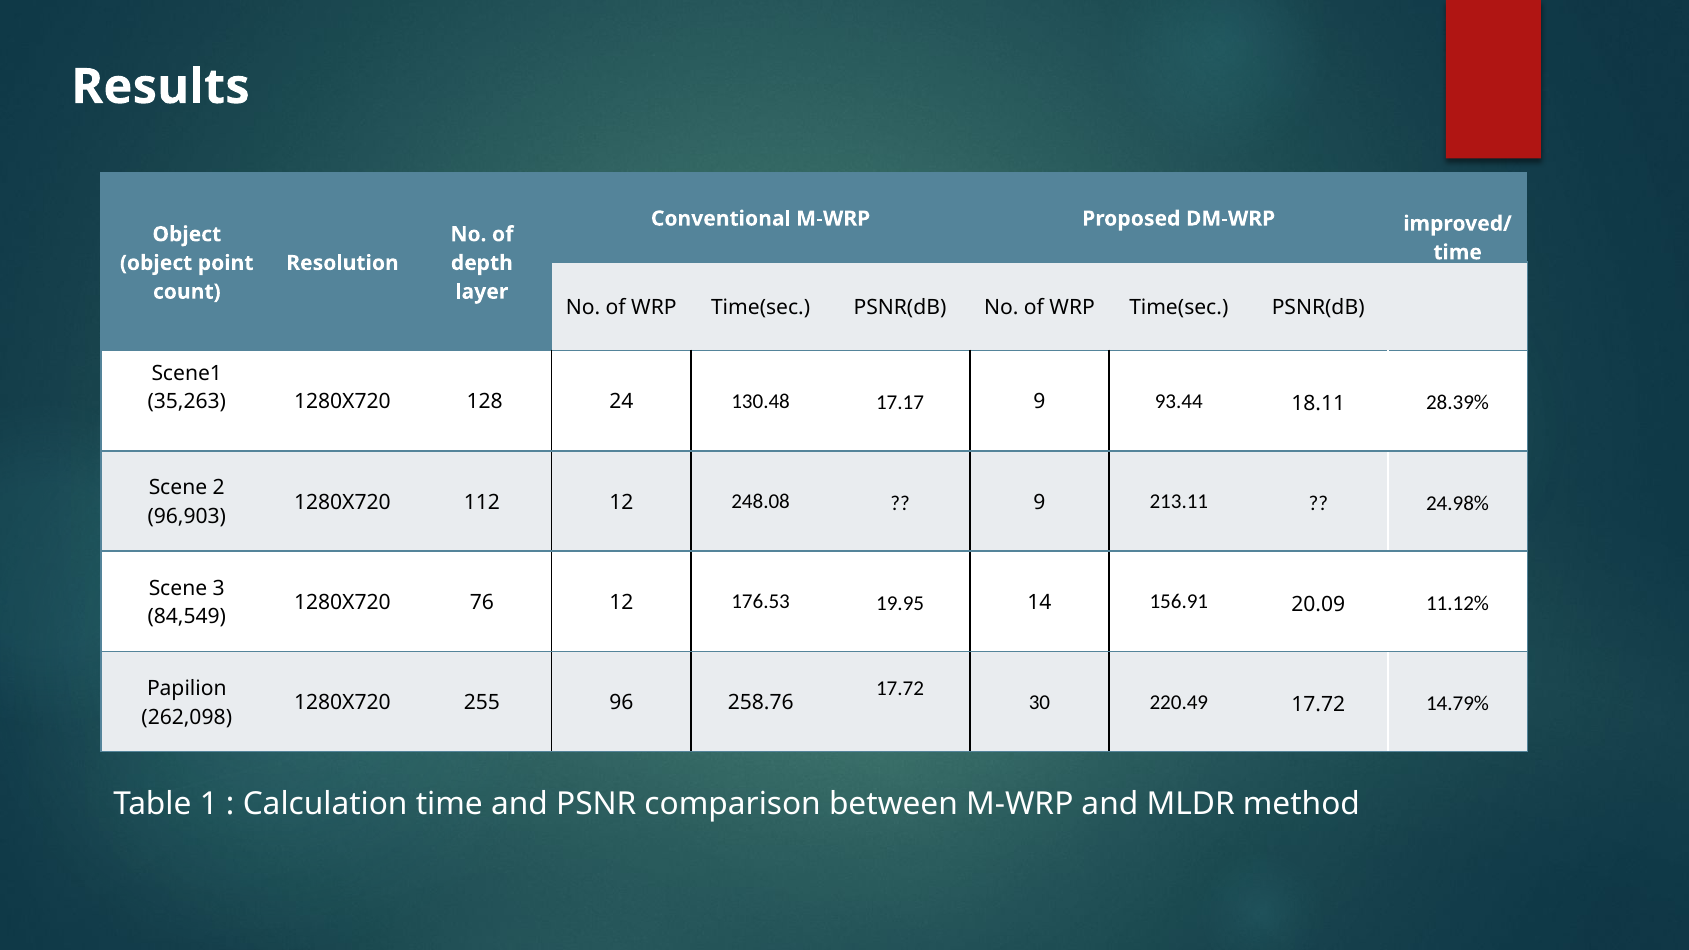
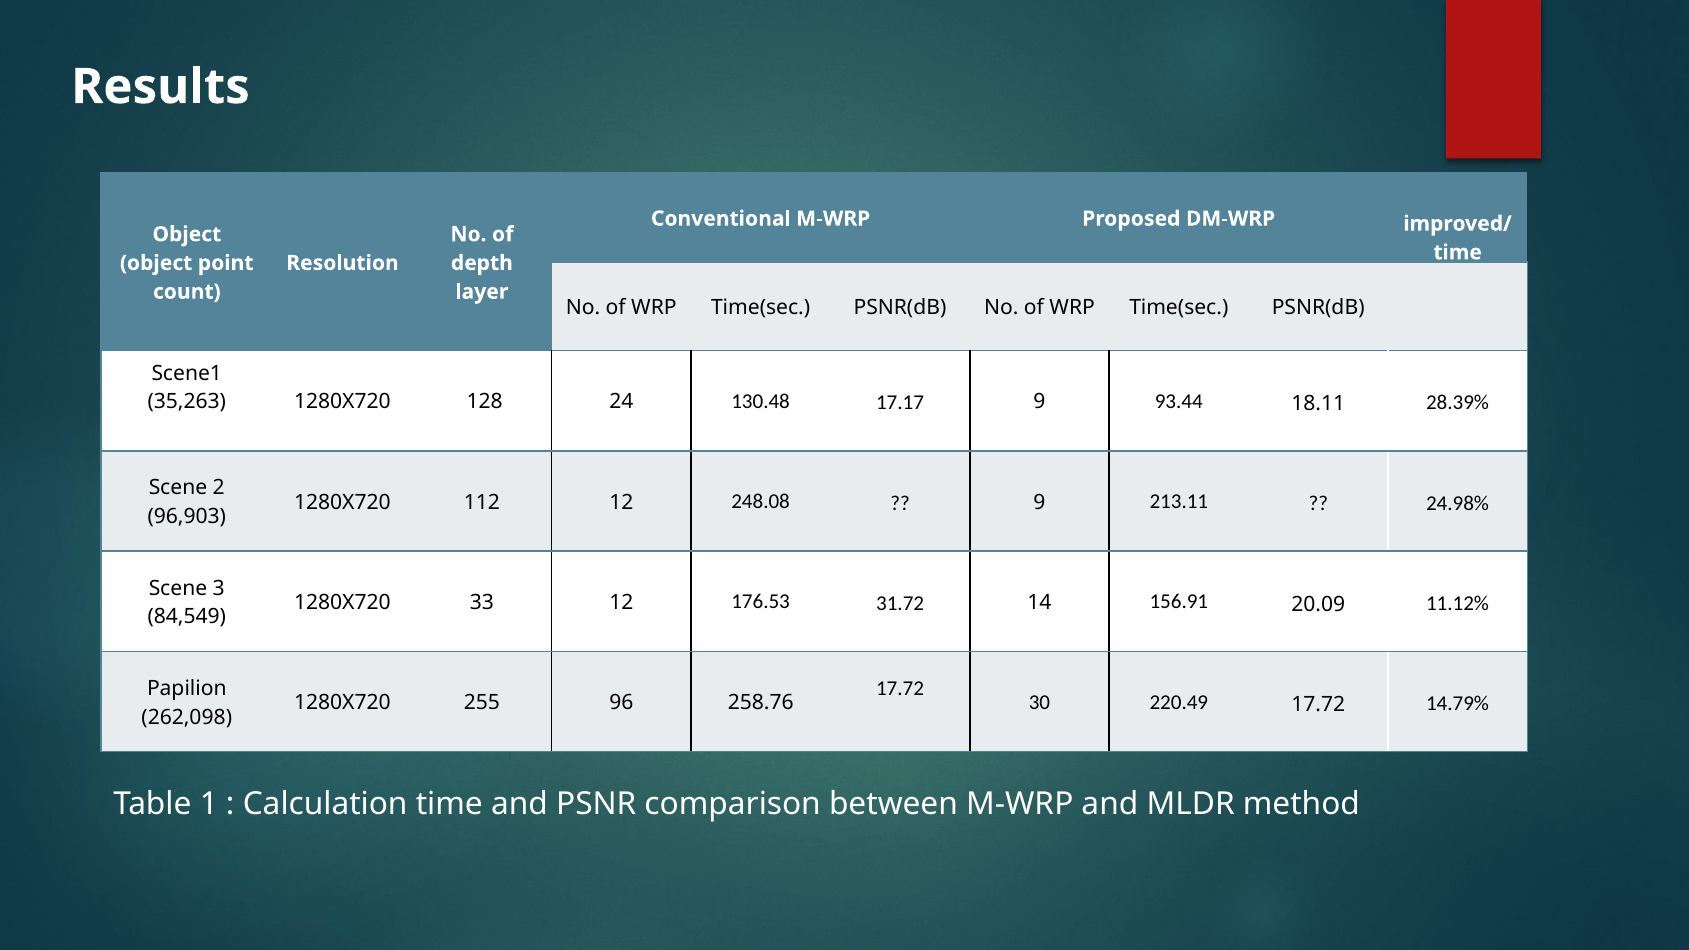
76: 76 -> 33 (482, 602)
19.95: 19.95 -> 31.72 (900, 603)
